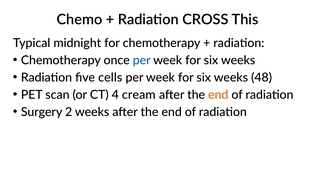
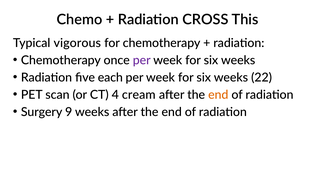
midnight: midnight -> vigorous (77, 43)
per colour: blue -> purple (142, 60)
cells: cells -> each (110, 77)
48: 48 -> 22 (262, 77)
2: 2 -> 9 (69, 112)
